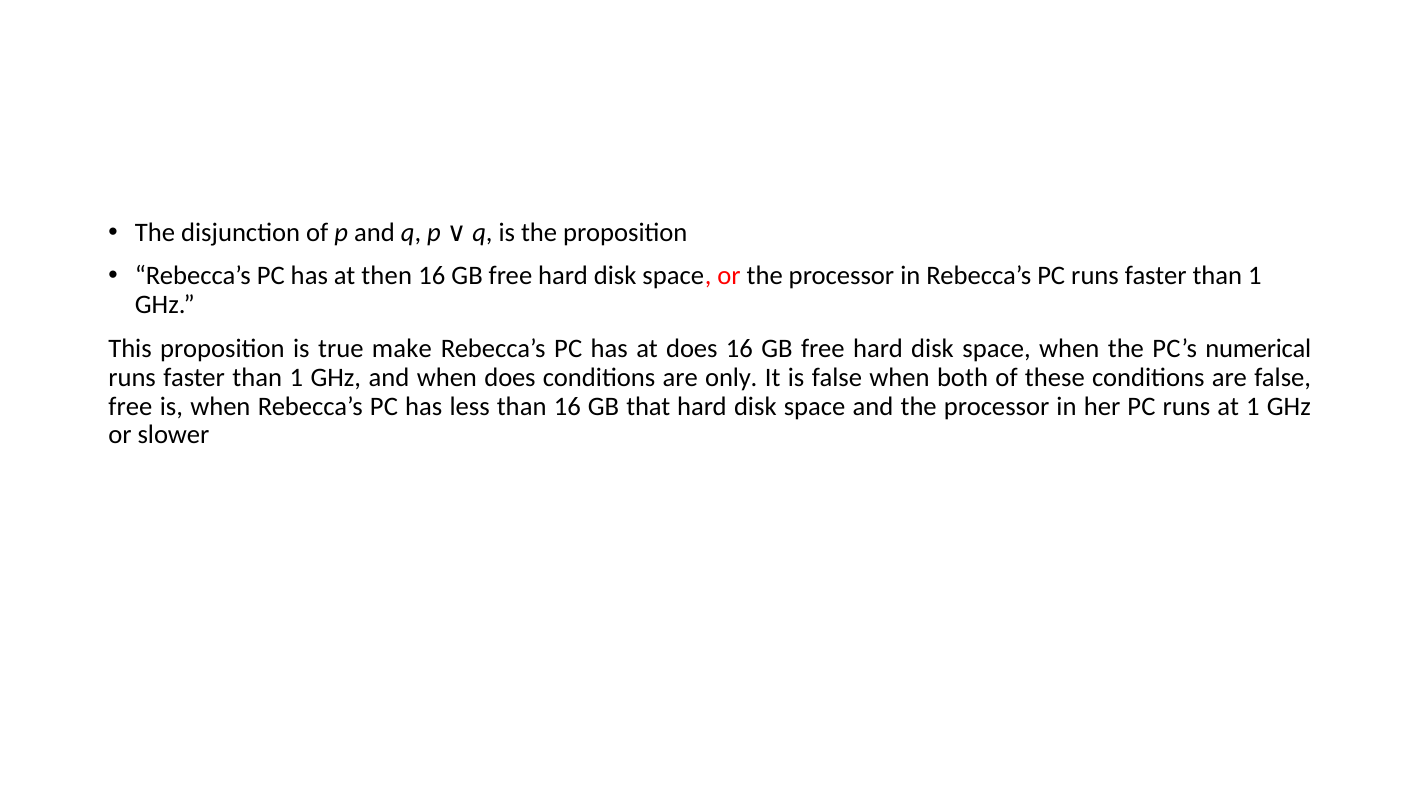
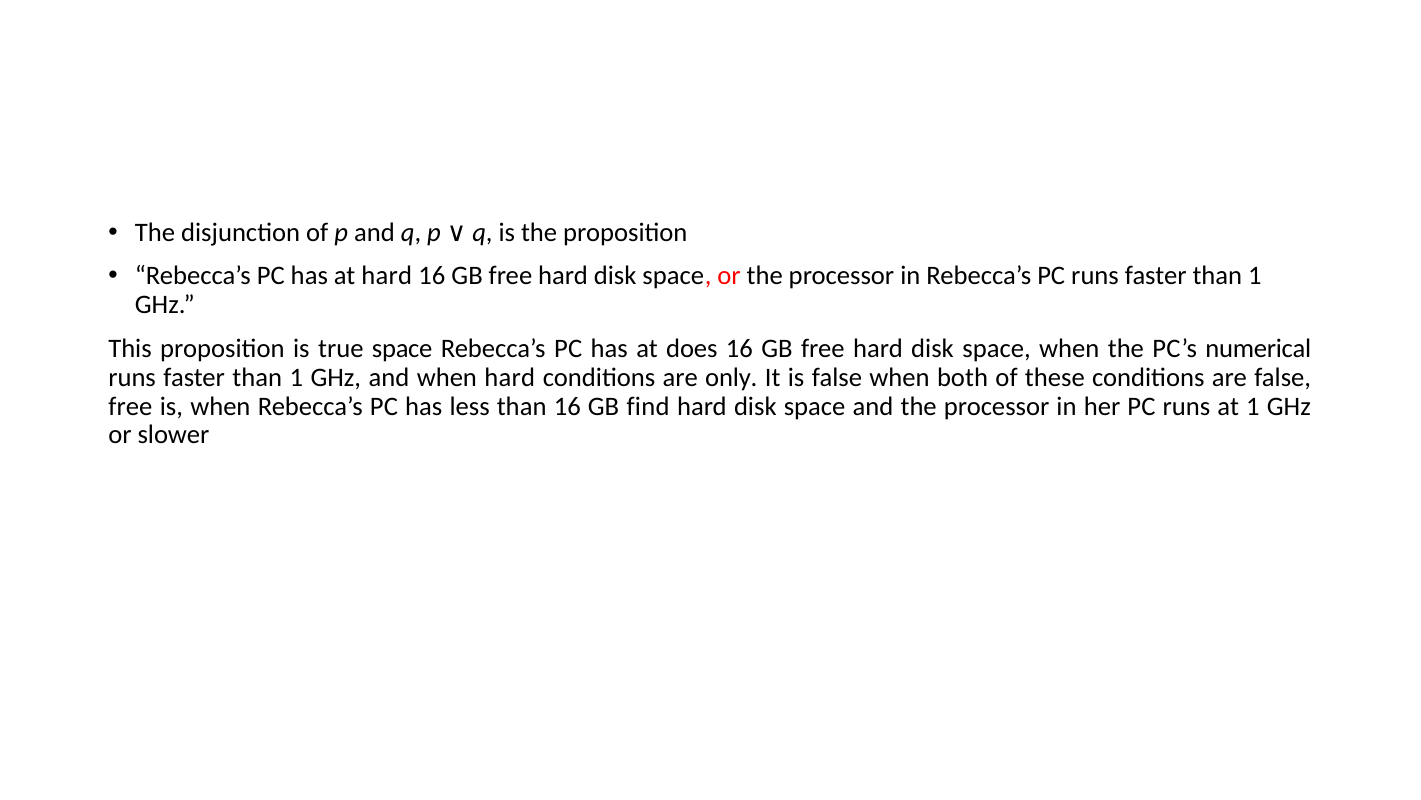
at then: then -> hard (387, 276)
true make: make -> space (402, 348)
when does: does -> hard (510, 377)
that: that -> find (648, 406)
